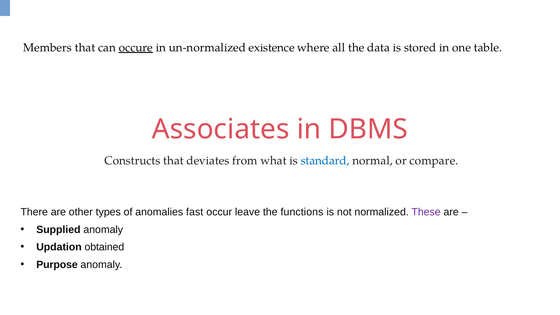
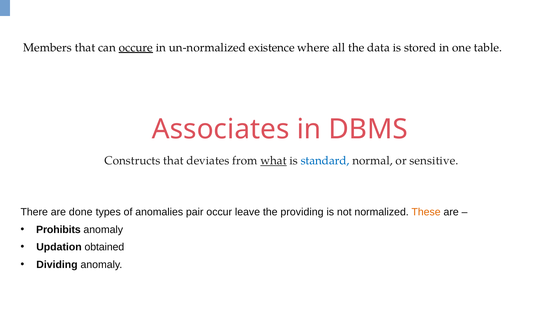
what underline: none -> present (274, 161)
compare: compare -> sensitive (434, 161)
other: other -> done (81, 212)
fast: fast -> pair (195, 212)
functions: functions -> providing (302, 212)
These colour: purple -> orange (426, 212)
Supplied: Supplied -> Prohibits (58, 230)
Purpose: Purpose -> Dividing (57, 265)
